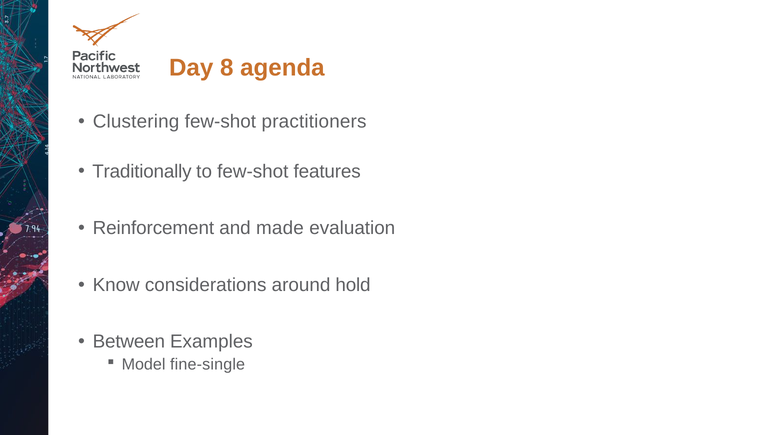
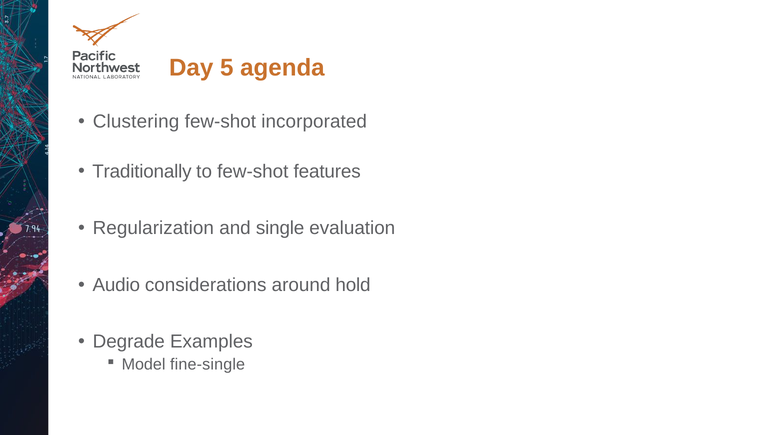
8: 8 -> 5 (227, 68)
practitioners: practitioners -> incorporated (314, 122)
Reinforcement: Reinforcement -> Regularization (153, 228)
made: made -> single (280, 228)
Know: Know -> Audio (116, 285)
Between: Between -> Degrade (129, 342)
